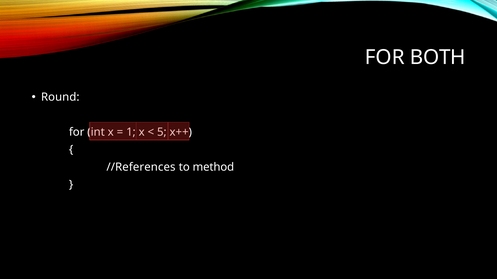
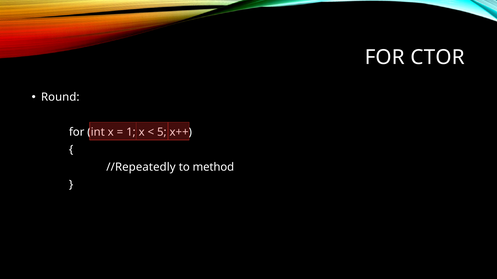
BOTH: BOTH -> CTOR (438, 57)
//References: //References -> //Repeatedly (141, 167)
